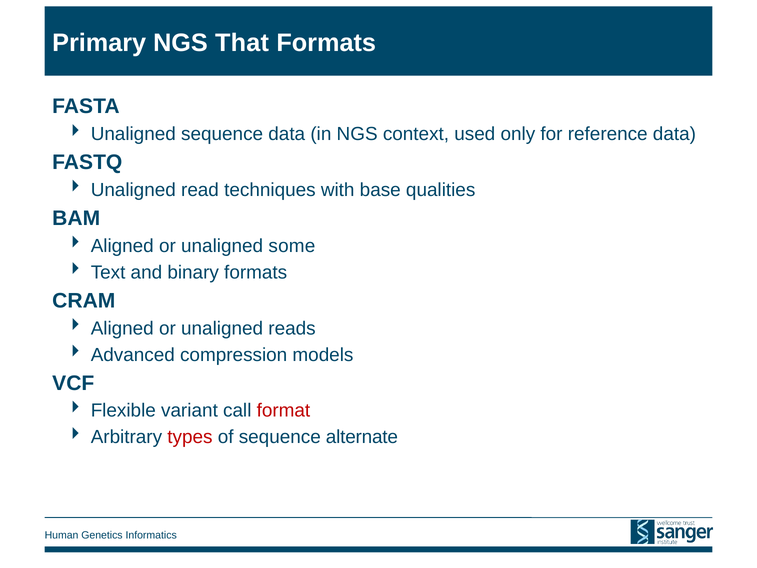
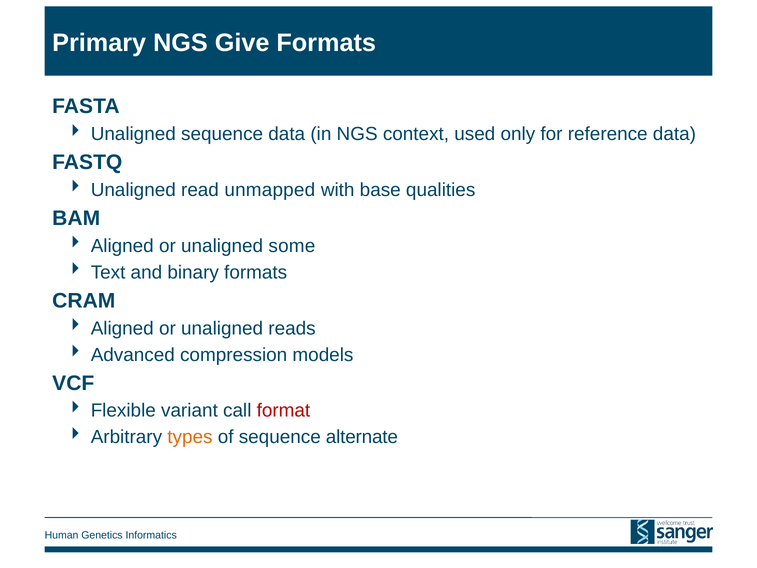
That: That -> Give (242, 43)
techniques: techniques -> unmapped (270, 190)
types colour: red -> orange (190, 437)
